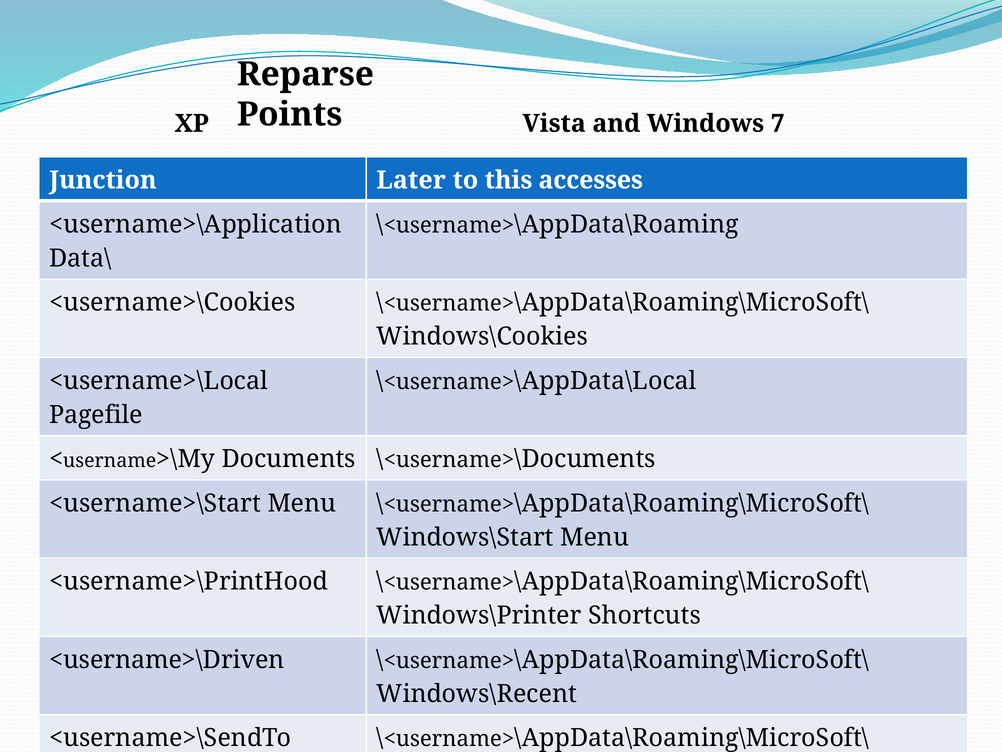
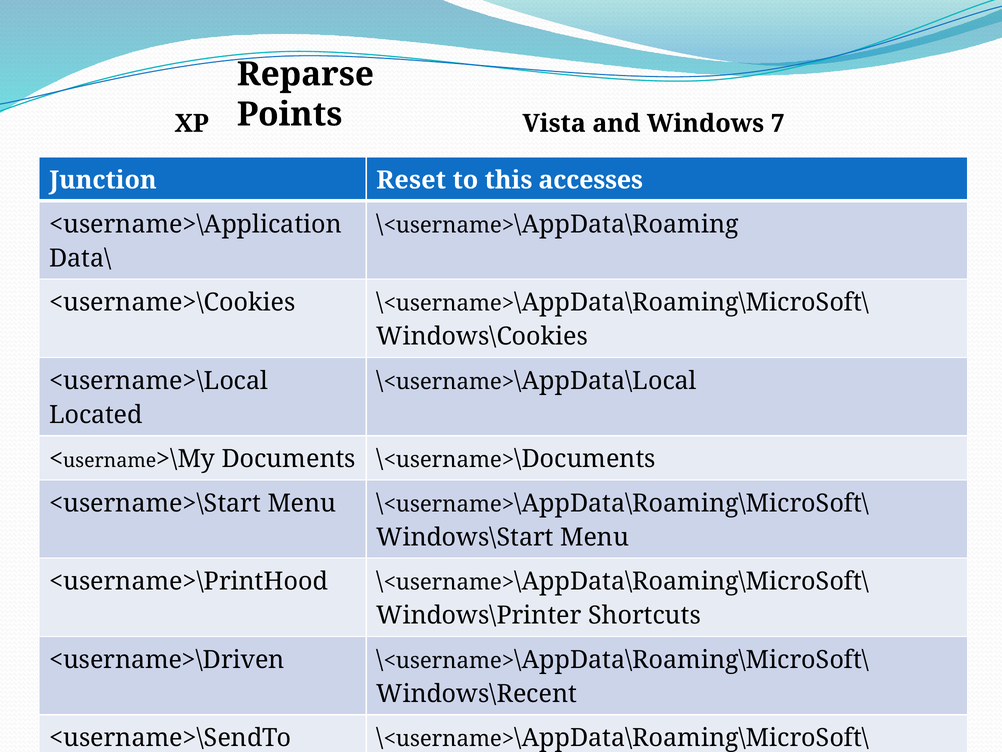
Later: Later -> Reset (411, 180)
Pagefile: Pagefile -> Located (96, 415)
